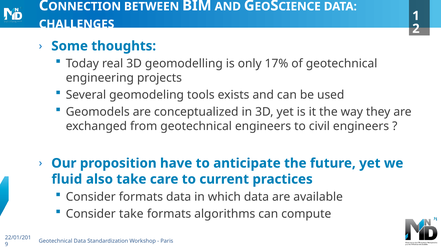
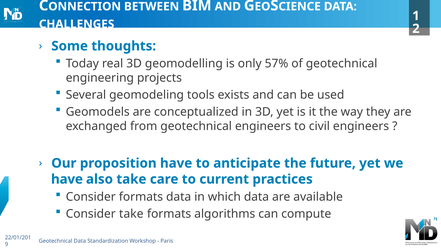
17%: 17% -> 57% (276, 64)
fluid: fluid -> have (67, 179)
